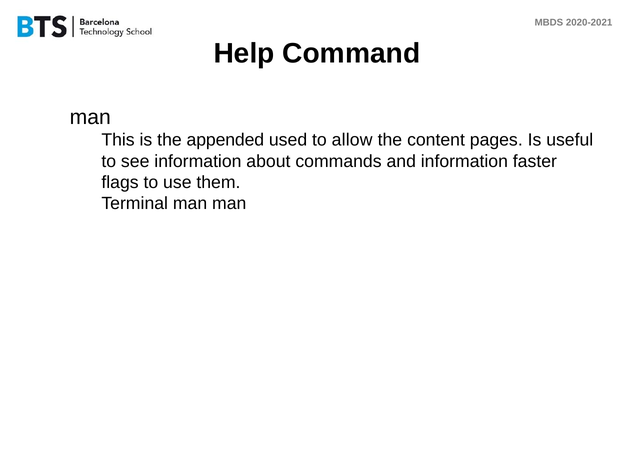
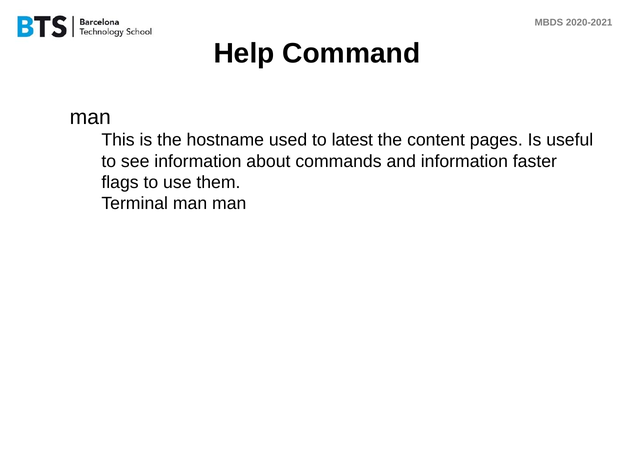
appended: appended -> hostname (225, 140)
allow: allow -> latest (352, 140)
